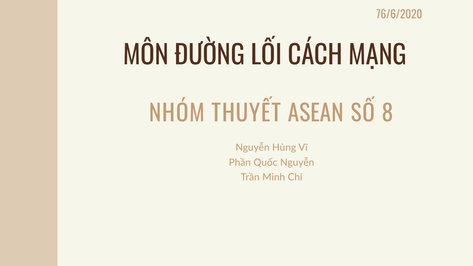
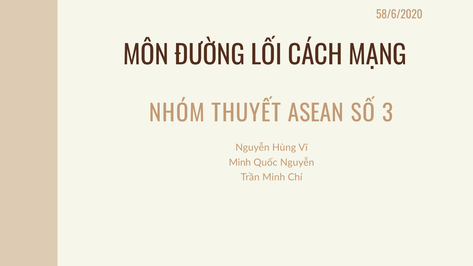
76/6/2020: 76/6/2020 -> 58/6/2020 (399, 15)
8: 8 -> 3 (388, 114)
Phần: Phần -> Minh (240, 162)
